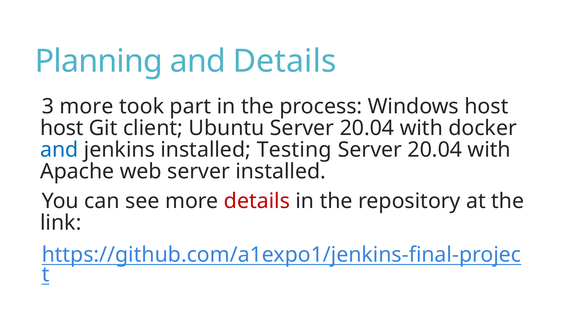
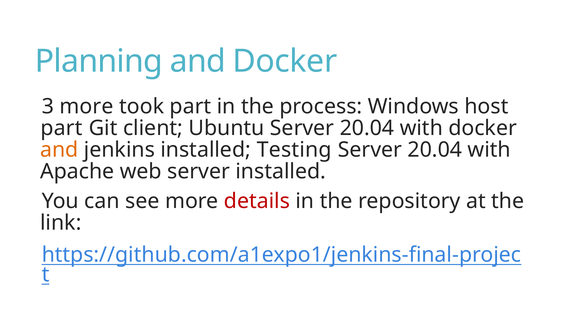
and Details: Details -> Docker (285, 61)
host: host -> part (62, 128)
and colour: blue -> orange (59, 150)
